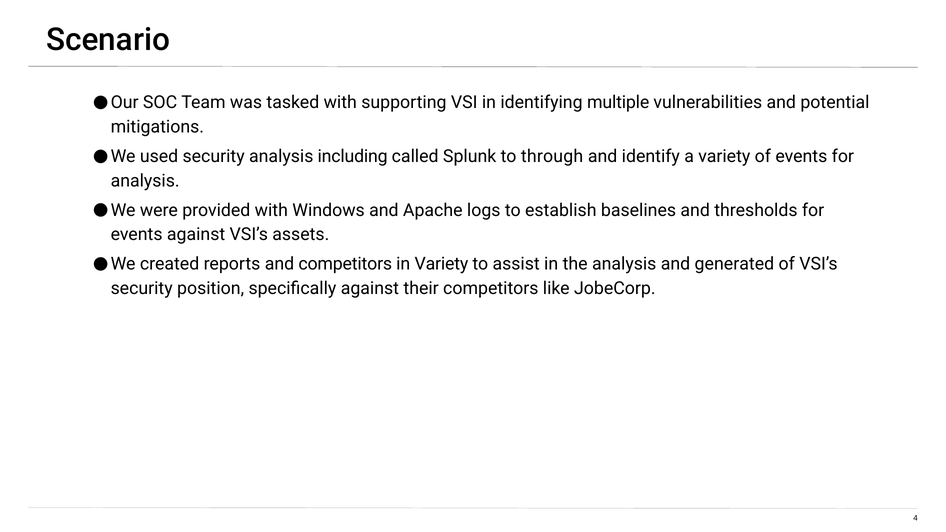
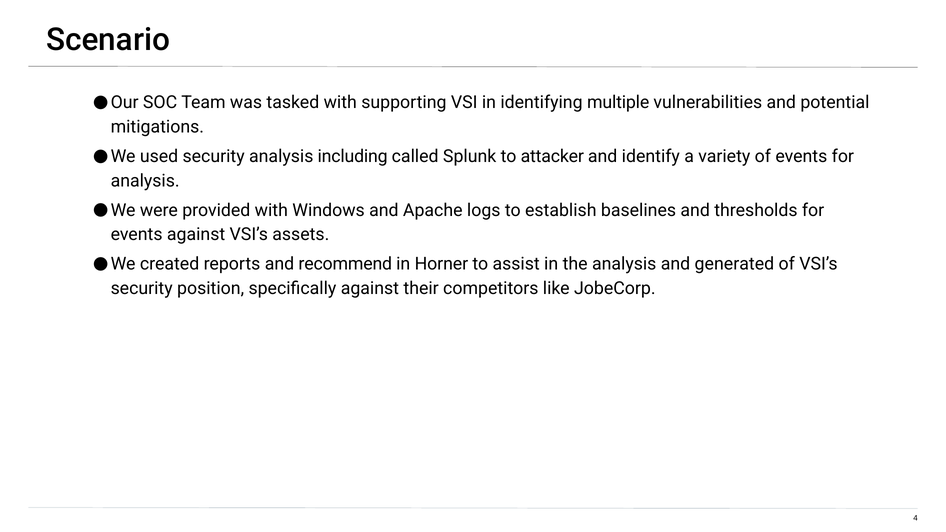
through: through -> attacker (552, 156)
and competitors: competitors -> recommend (345, 264)
in Variety: Variety -> Horner (441, 264)
